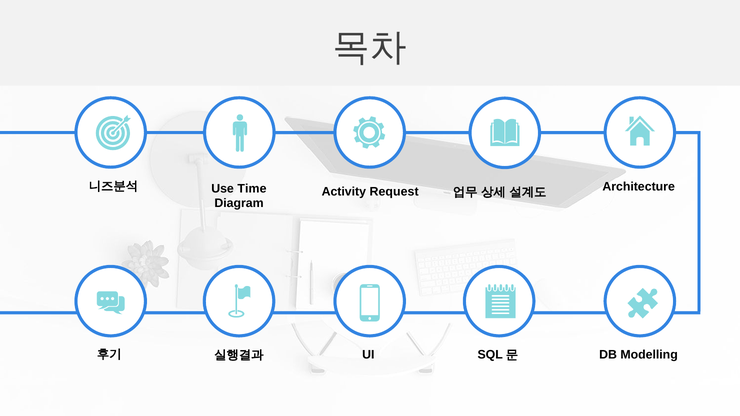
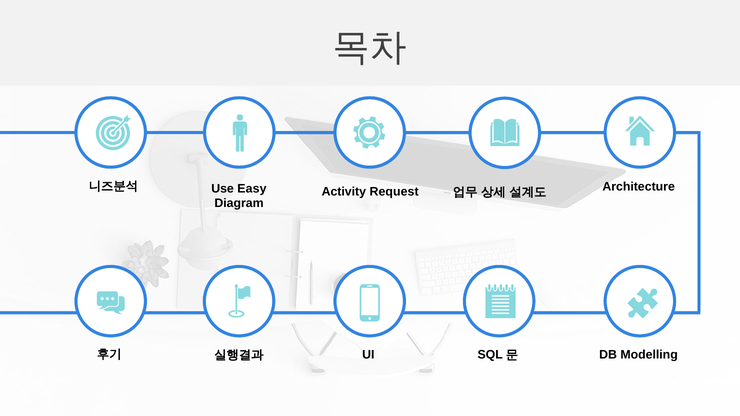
Time: Time -> Easy (252, 189)
